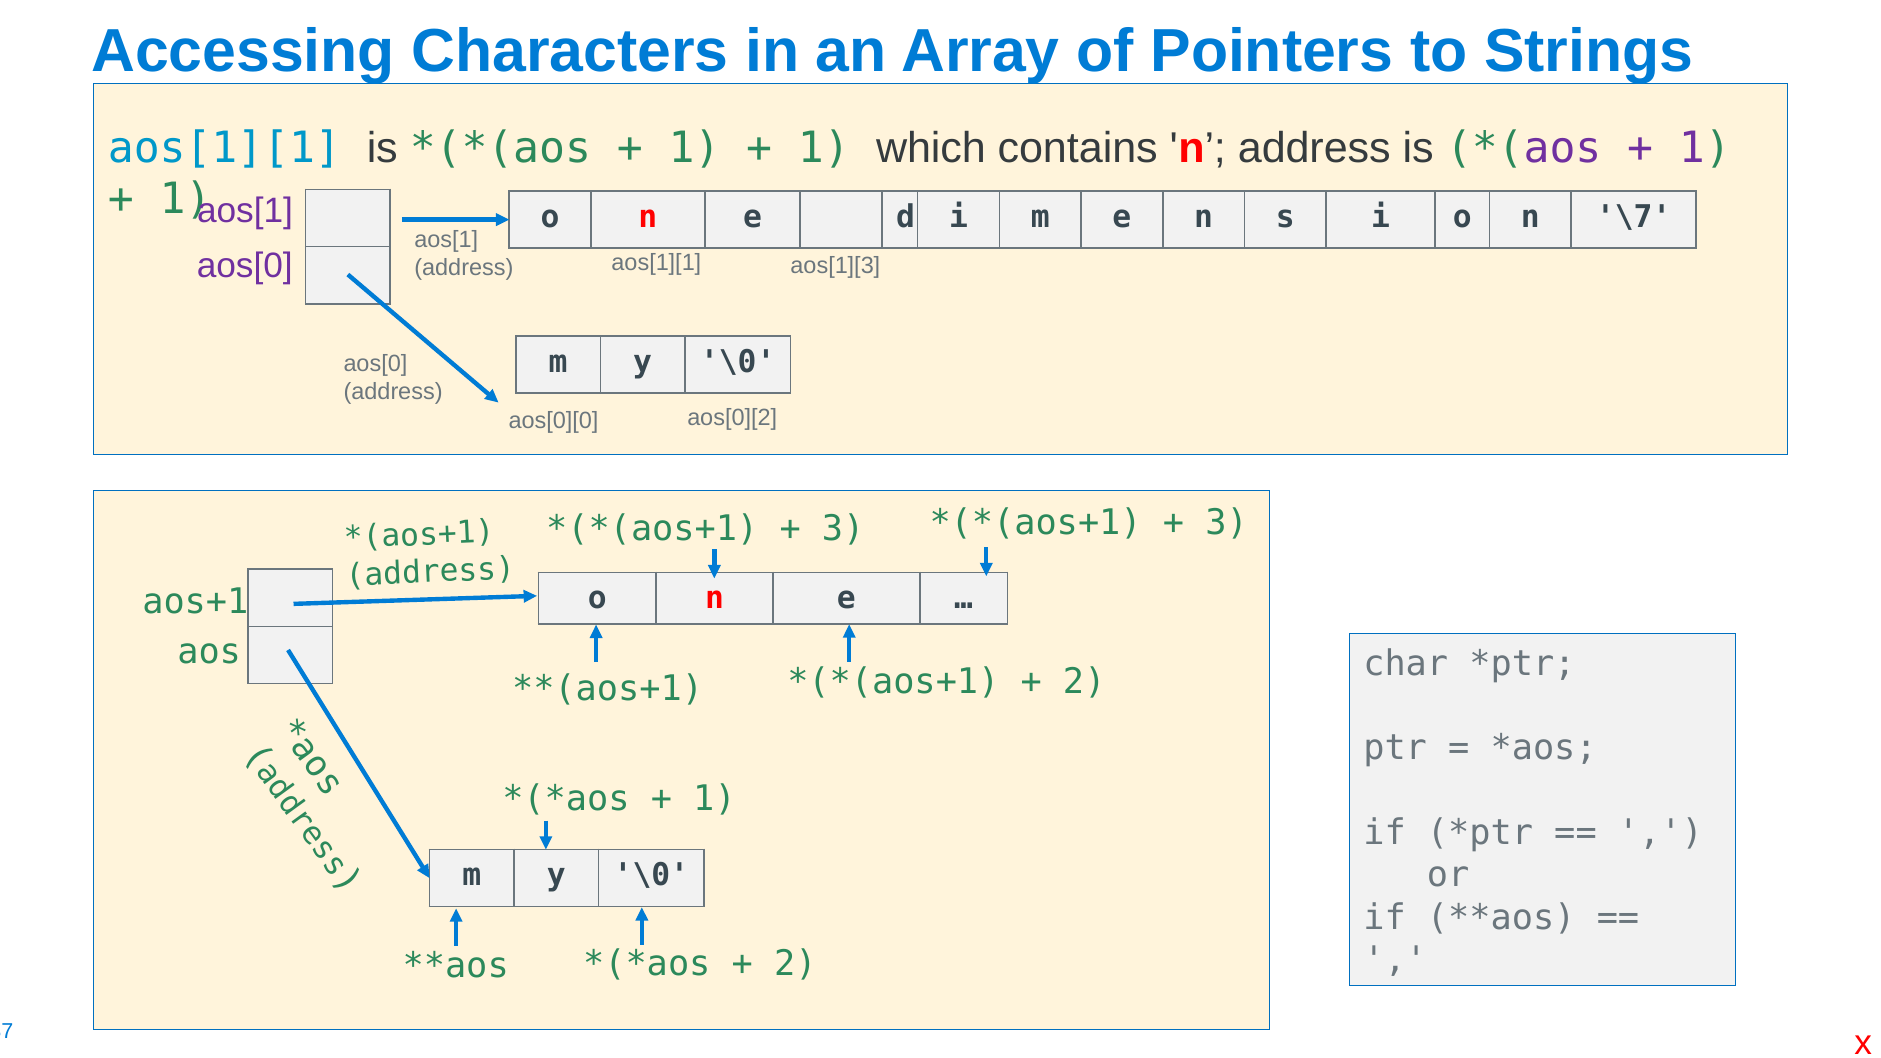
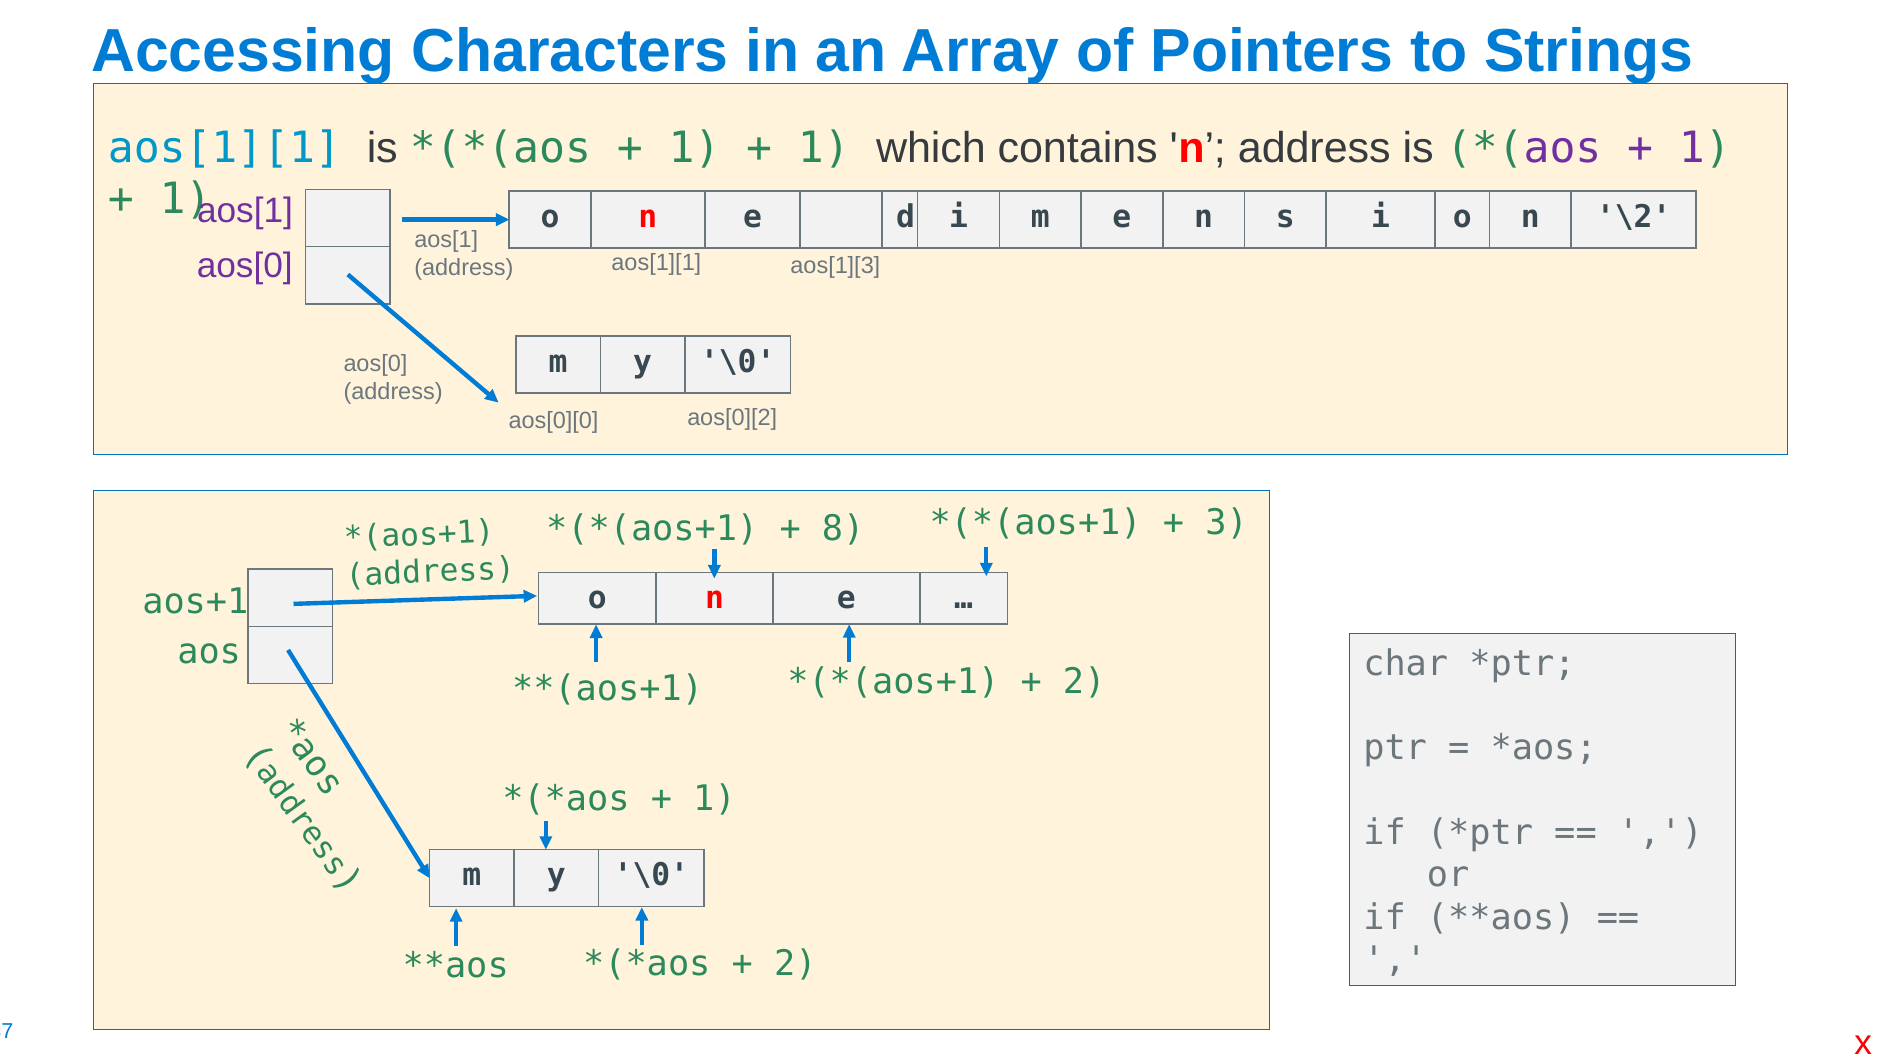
\7: \7 -> \2 (1634, 217)
3: 3 -> 8 (843, 529)
